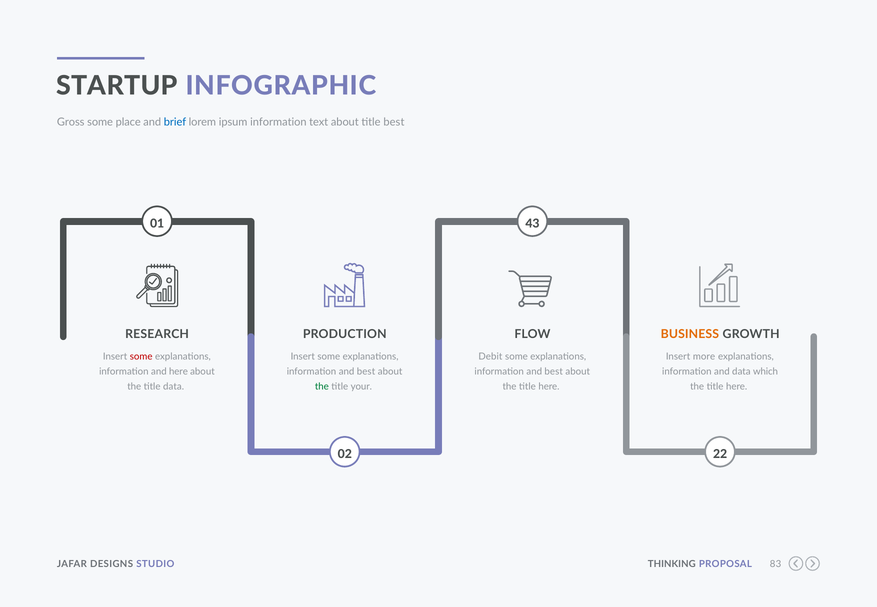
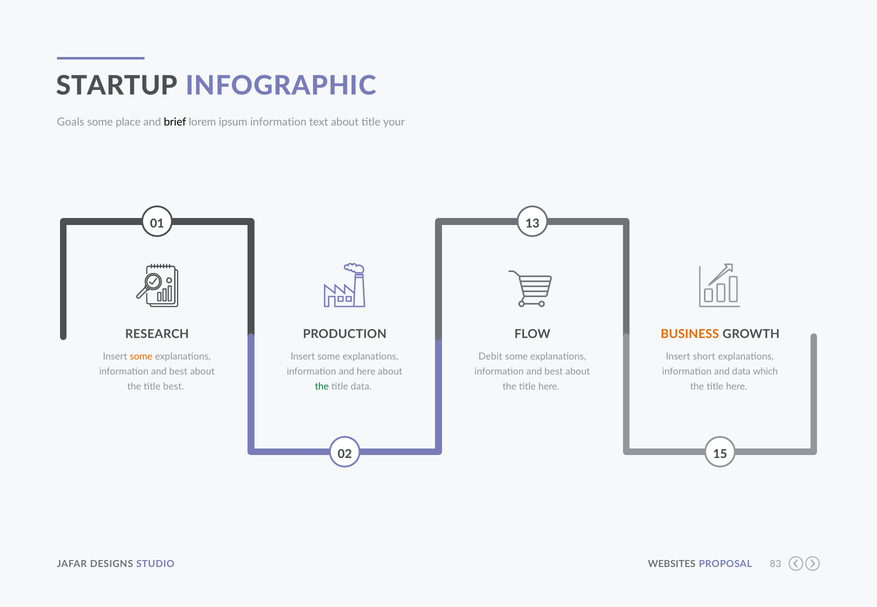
Gross: Gross -> Goals (71, 122)
brief colour: blue -> black (175, 122)
title best: best -> your (394, 122)
43: 43 -> 13 (532, 224)
some colour: red -> orange (141, 357)
more: more -> short (704, 357)
here: here -> best (178, 372)
best: best -> here (366, 372)
title data: data -> best (174, 387)
title your: your -> data (361, 387)
22: 22 -> 15 (720, 454)
THINKING: THINKING -> WEBSITES (672, 564)
